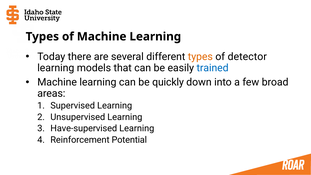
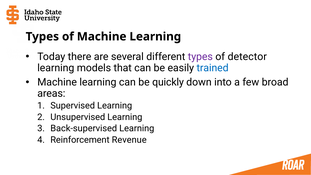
types colour: orange -> purple (200, 57)
Have-supervised: Have-supervised -> Back-supervised (84, 128)
Potential: Potential -> Revenue (129, 140)
